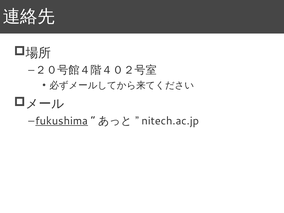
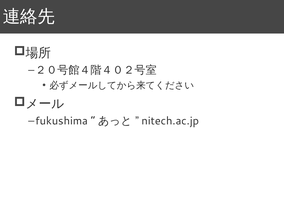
fukushima underline: present -> none (62, 121)
